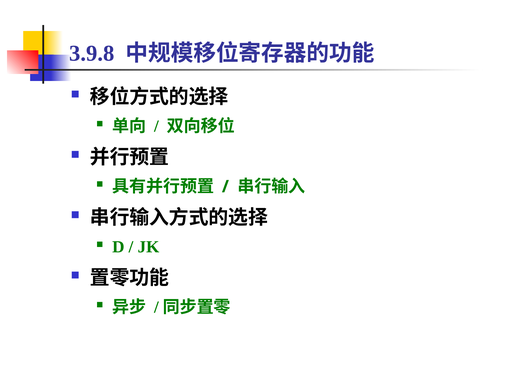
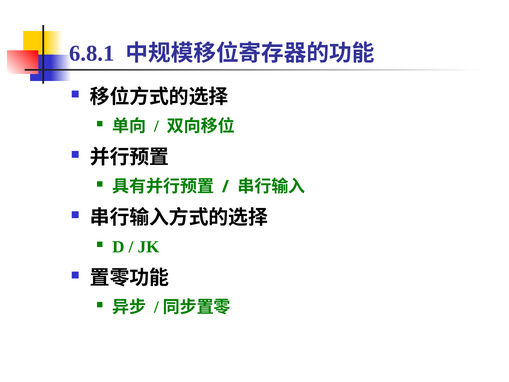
3.9.8: 3.9.8 -> 6.8.1 (92, 53)
